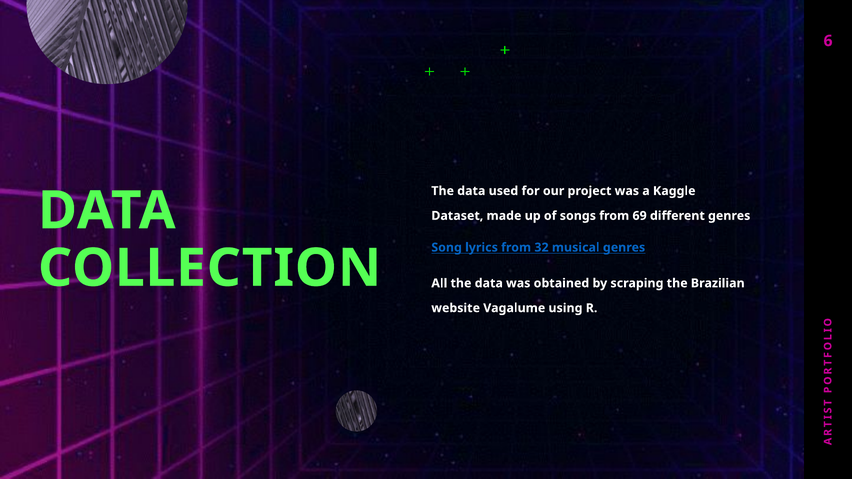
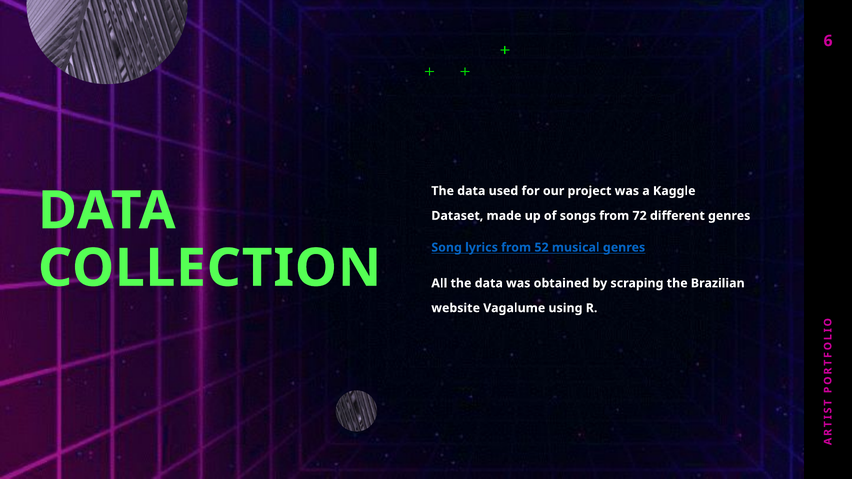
69: 69 -> 72 (640, 216)
32: 32 -> 52 (542, 248)
